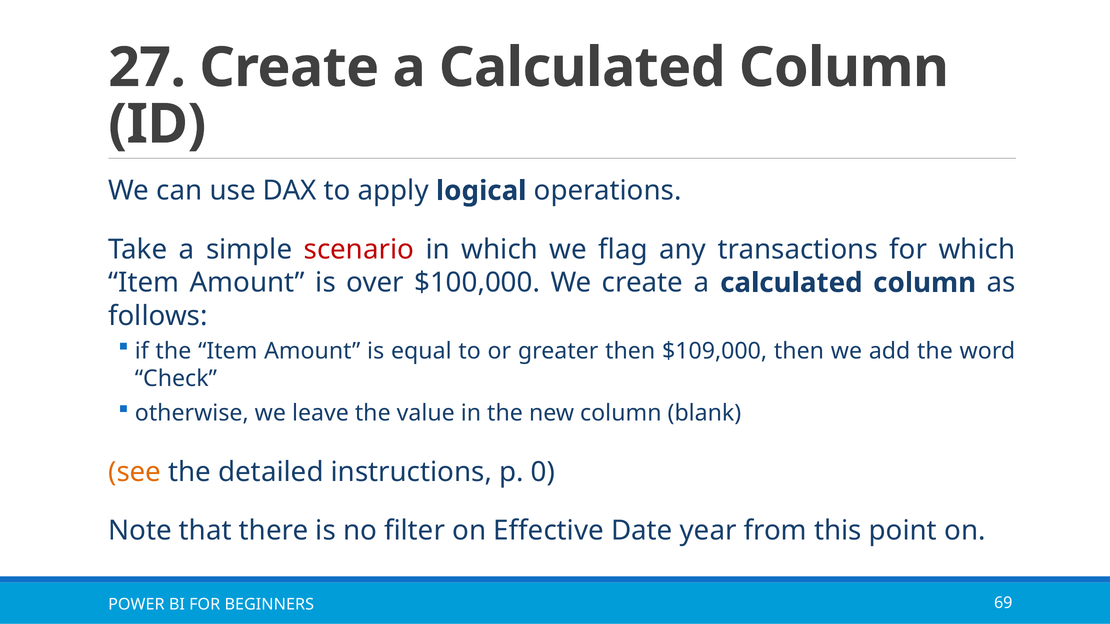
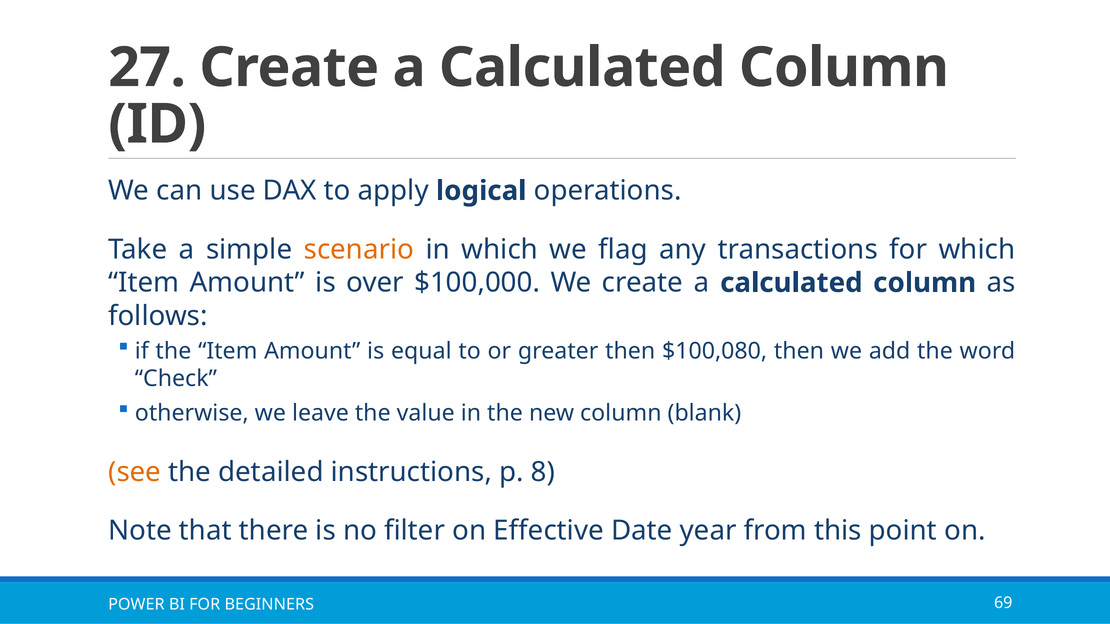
scenario colour: red -> orange (359, 250)
$109,000: $109,000 -> $100,080 (715, 351)
0: 0 -> 8 (543, 472)
